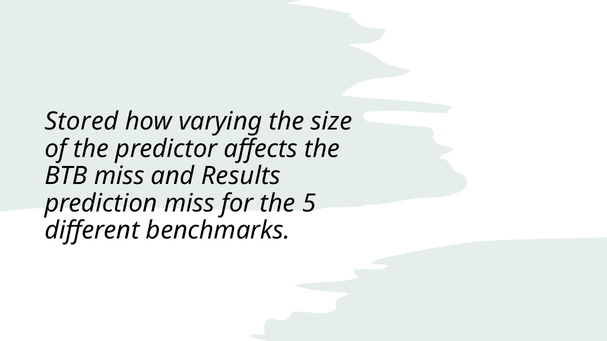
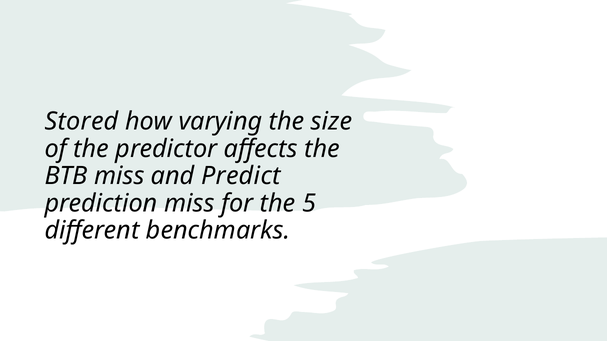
Results: Results -> Predict (241, 176)
